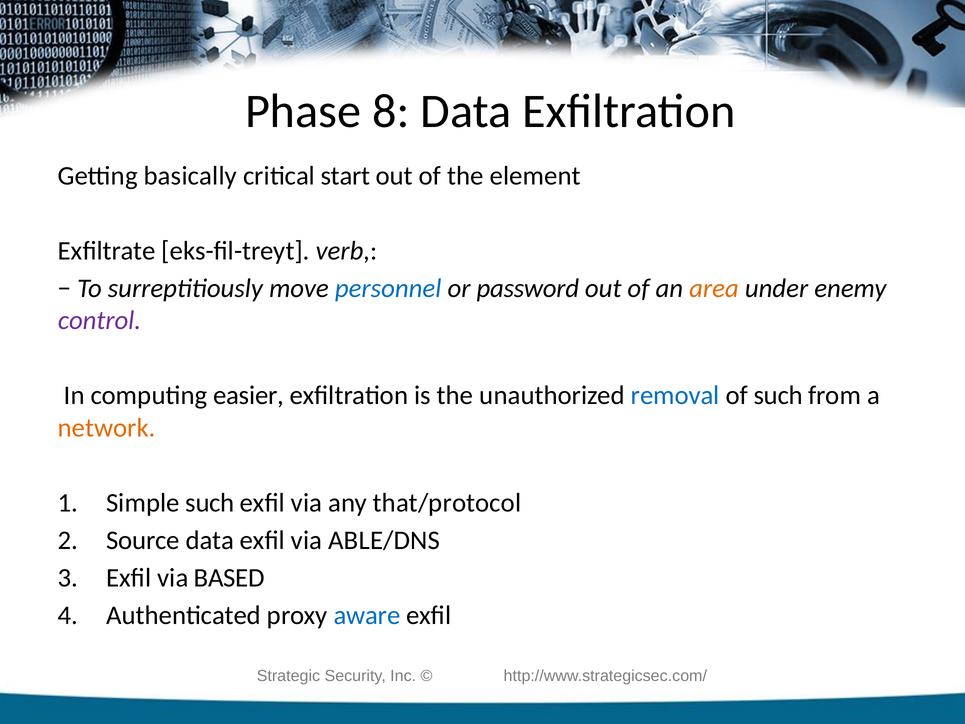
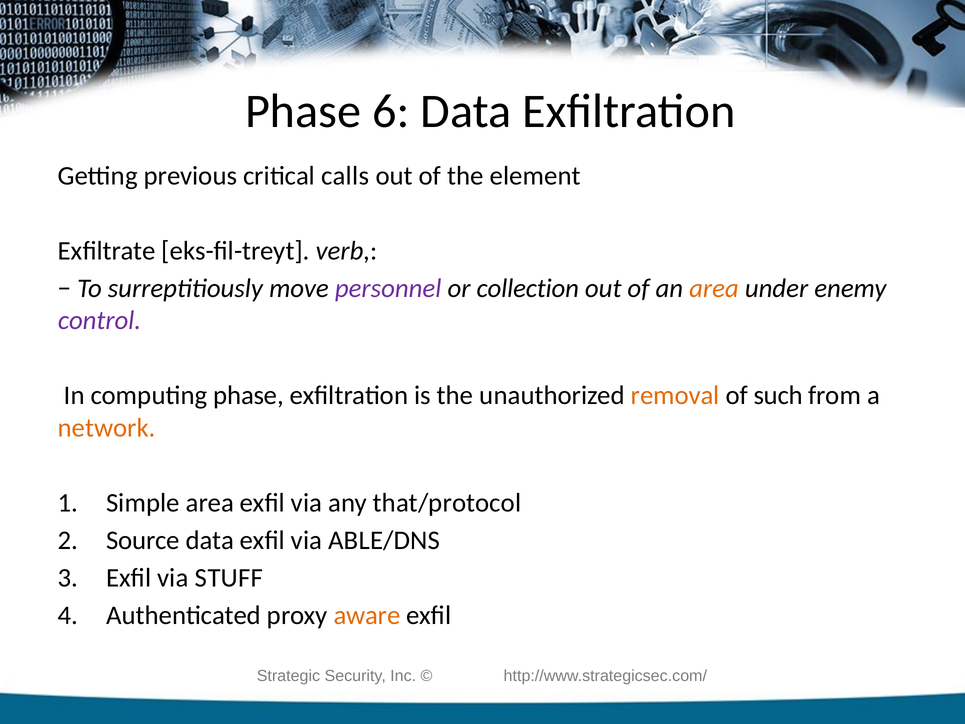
8: 8 -> 6 (391, 111)
basically: basically -> previous (190, 176)
start: start -> calls (345, 176)
personnel colour: blue -> purple (388, 288)
password: password -> collection (528, 288)
computing easier: easier -> phase (249, 395)
removal colour: blue -> orange (675, 395)
Simple such: such -> area (210, 503)
BASED: BASED -> STUFF (229, 578)
aware colour: blue -> orange (367, 615)
